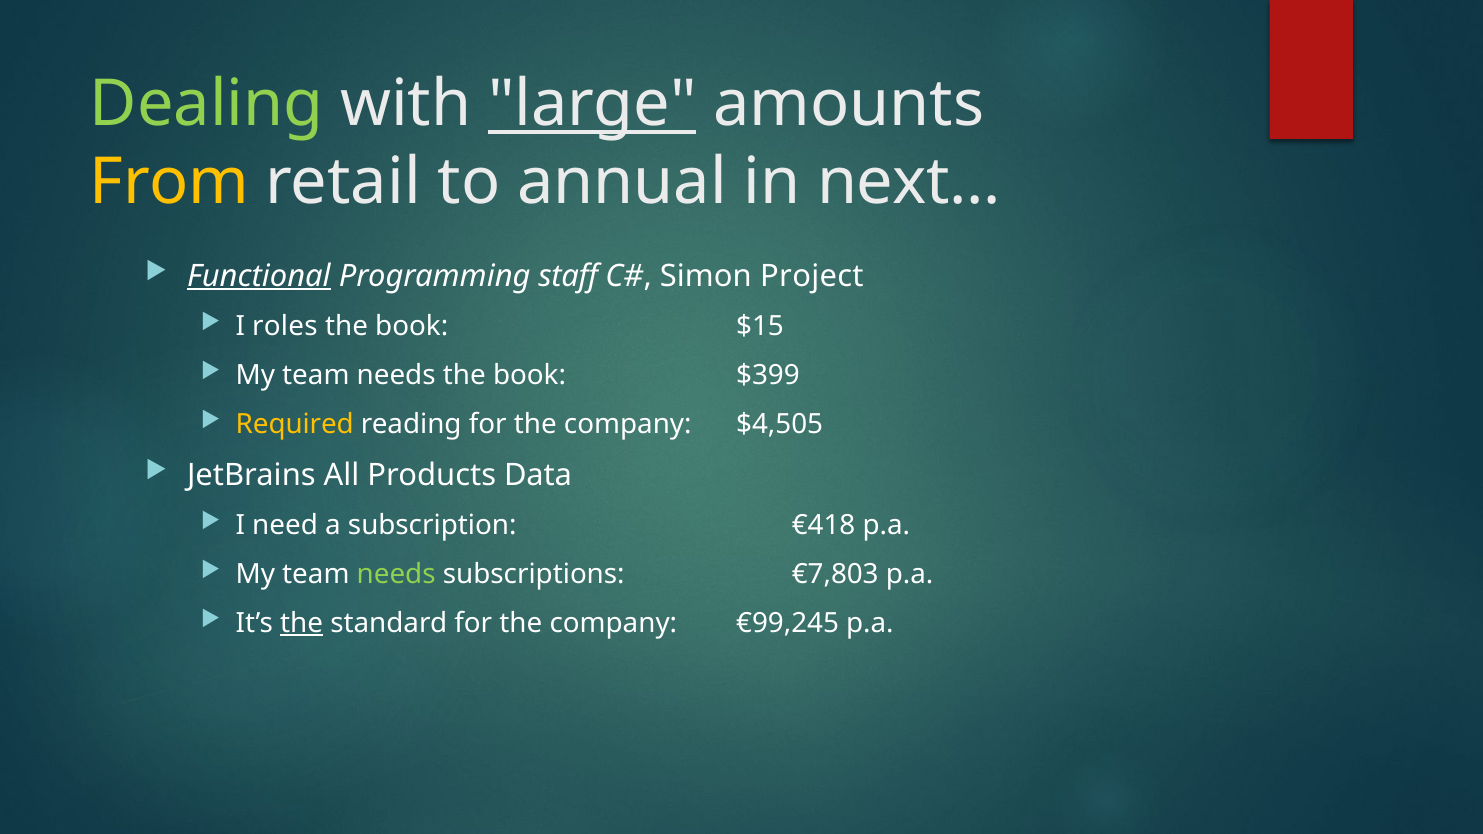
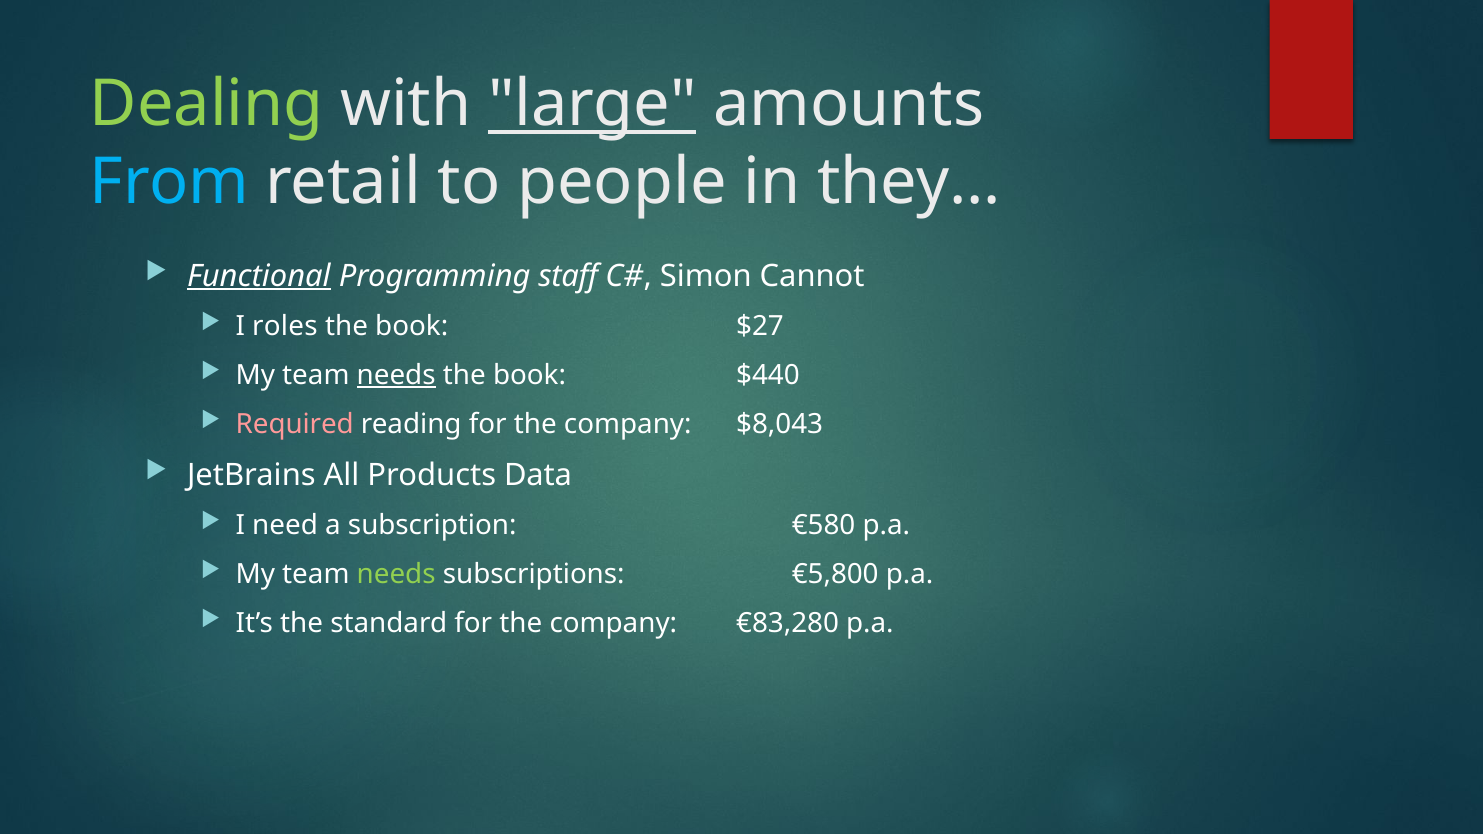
From colour: yellow -> light blue (169, 182)
annual: annual -> people (622, 182)
next…: next… -> they… (909, 182)
Project: Project -> Cannot (812, 276)
$15: $15 -> $27 (760, 326)
needs underline: none -> present (396, 375)
$399: $399 -> $440 (768, 375)
Required colour: yellow -> pink (295, 424)
$4,505: $4,505 -> $8,043 (780, 424)
€418: €418 -> €580 (824, 525)
€7,803: €7,803 -> €5,800 (835, 574)
the underline: present -> none (302, 623)
€99,245: €99,245 -> €83,280 (788, 623)
